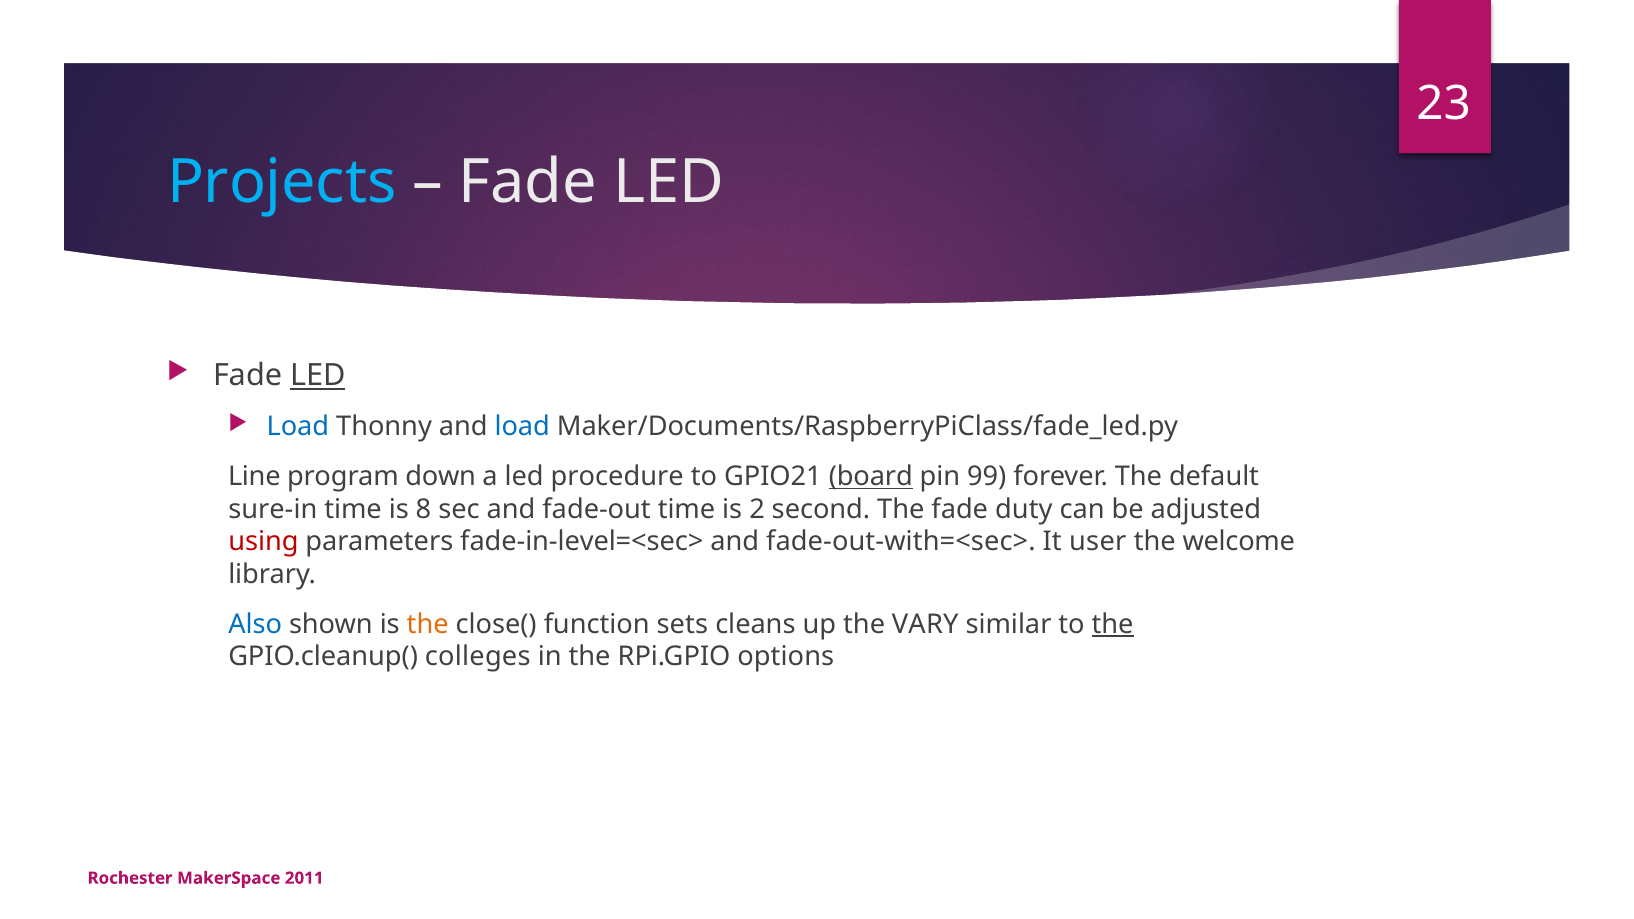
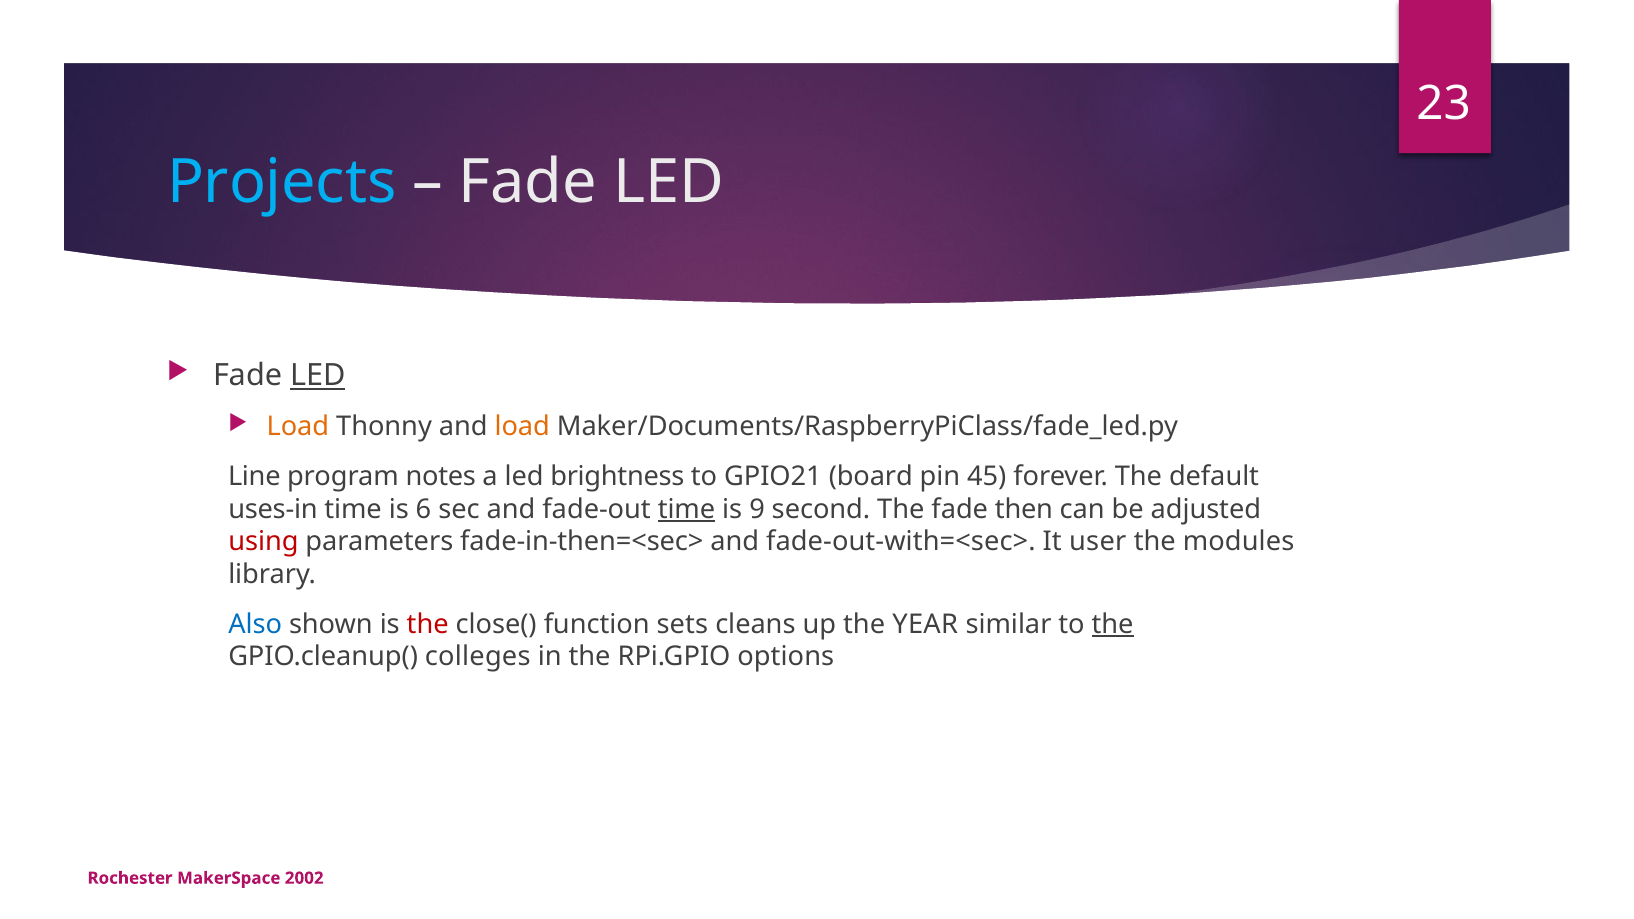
Load colour: blue -> orange (298, 427)
load colour: blue -> orange (522, 427)
down: down -> notes (441, 477)
procedure: procedure -> brightness (617, 477)
board underline: present -> none (871, 477)
99: 99 -> 45 (987, 477)
sure-in: sure-in -> uses-in (273, 509)
8: 8 -> 6 (423, 509)
time underline: none -> present (686, 509)
2: 2 -> 9 (757, 509)
duty: duty -> then (1024, 509)
fade-in-level=<sec>: fade-in-level=<sec> -> fade-in-then=<sec> (582, 542)
welcome: welcome -> modules (1239, 542)
the colour: orange -> red (428, 624)
VARY: VARY -> YEAR (925, 624)
2011: 2011 -> 2002 (304, 878)
